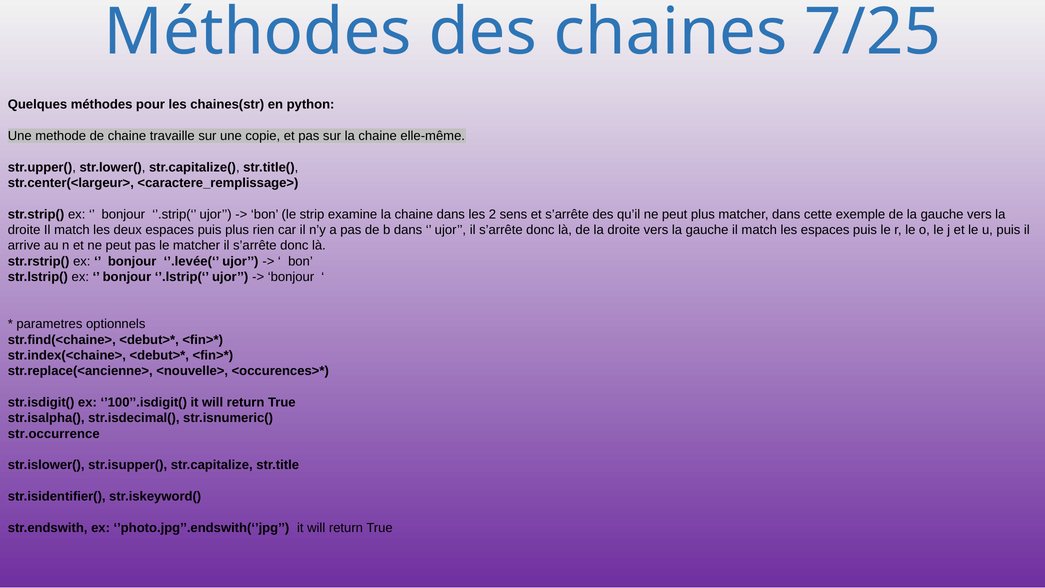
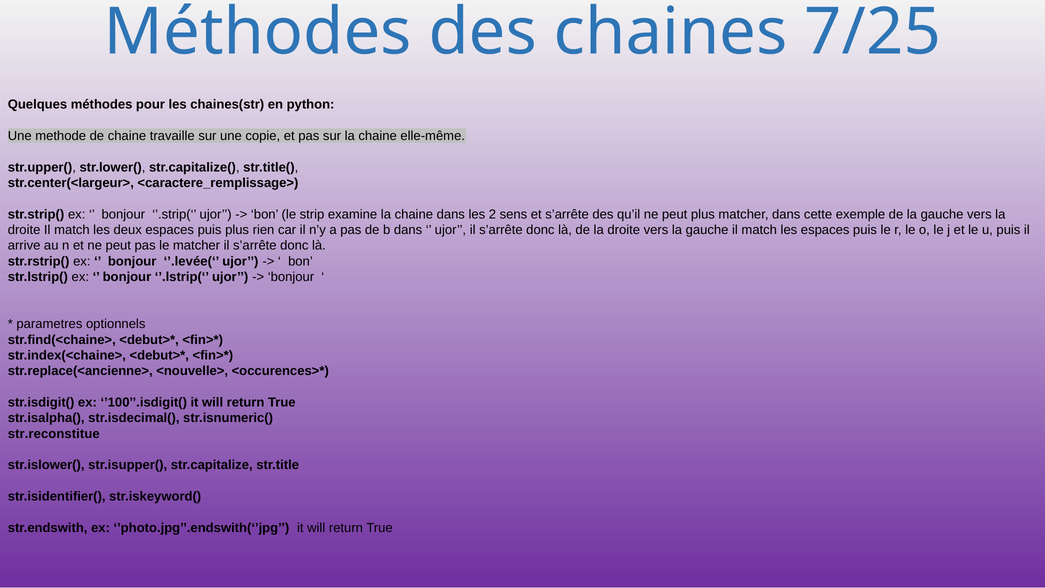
str.occurrence: str.occurrence -> str.reconstitue (54, 434)
